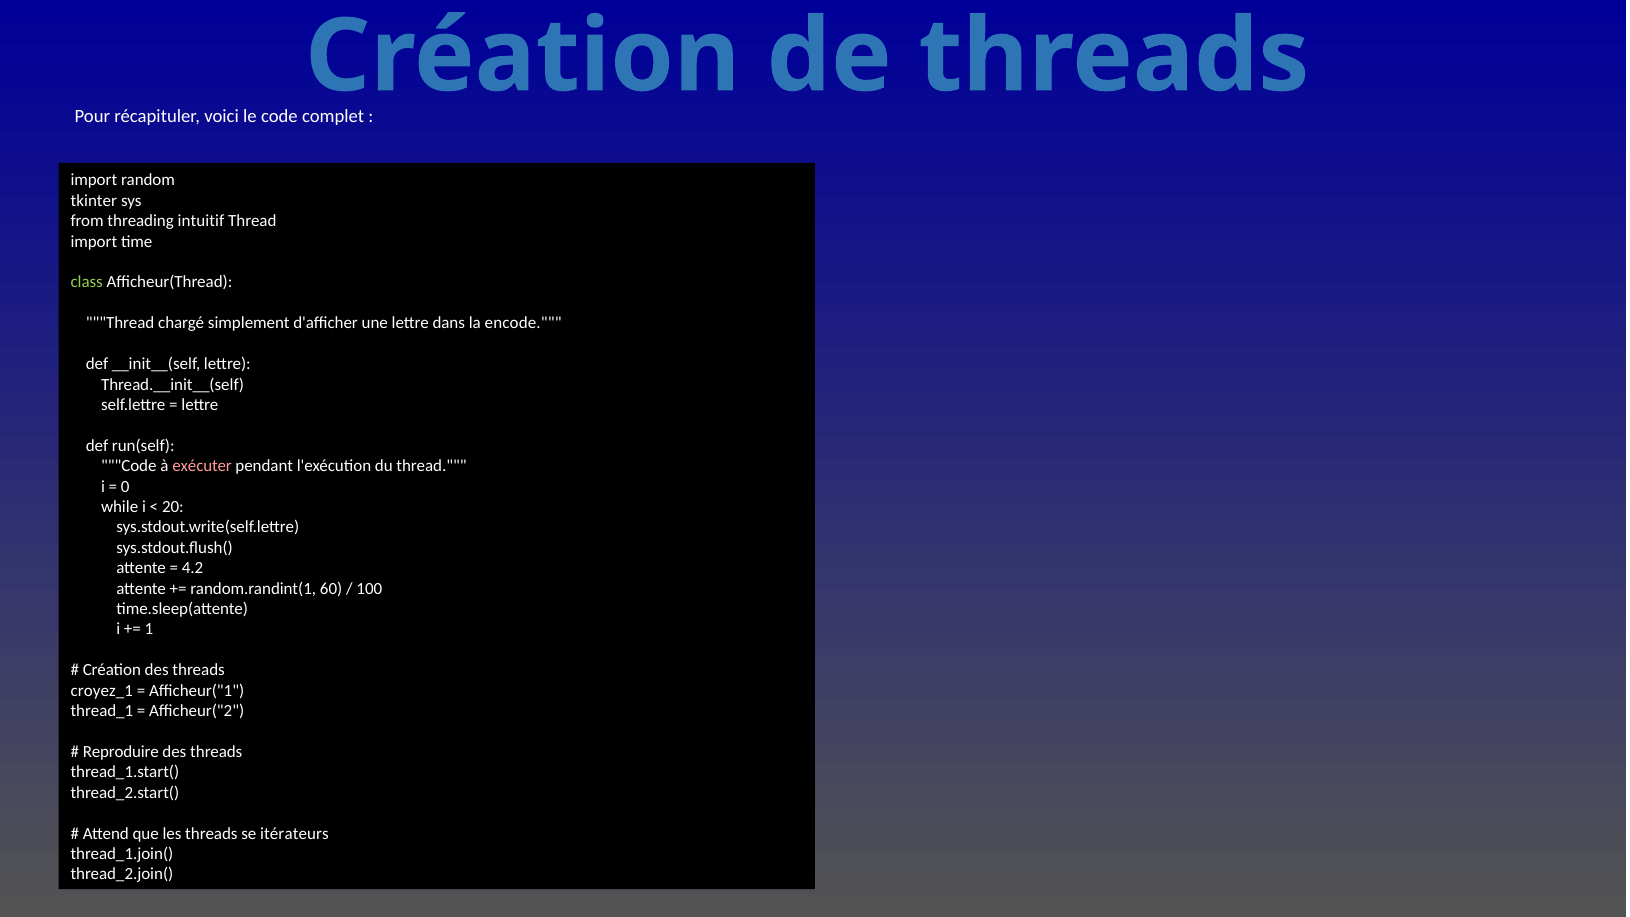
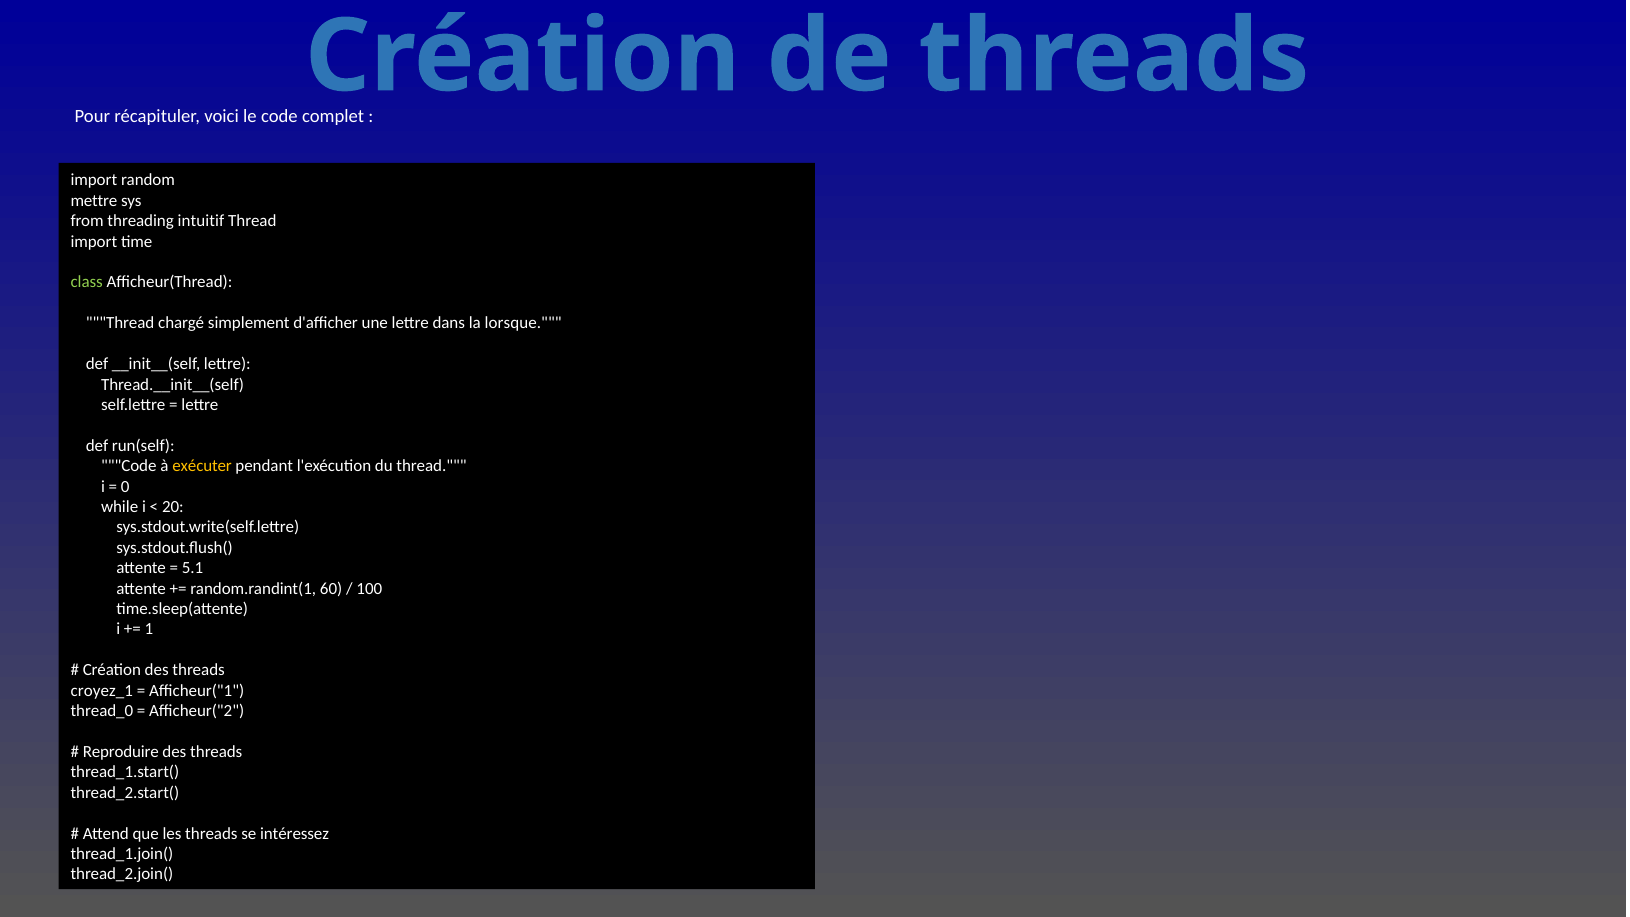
tkinter: tkinter -> mettre (94, 201)
encode: encode -> lorsque (523, 323)
exécuter colour: pink -> yellow (202, 466)
4.2: 4.2 -> 5.1 (193, 568)
thread_1: thread_1 -> thread_0 (102, 711)
itérateurs: itérateurs -> intéressez (295, 833)
